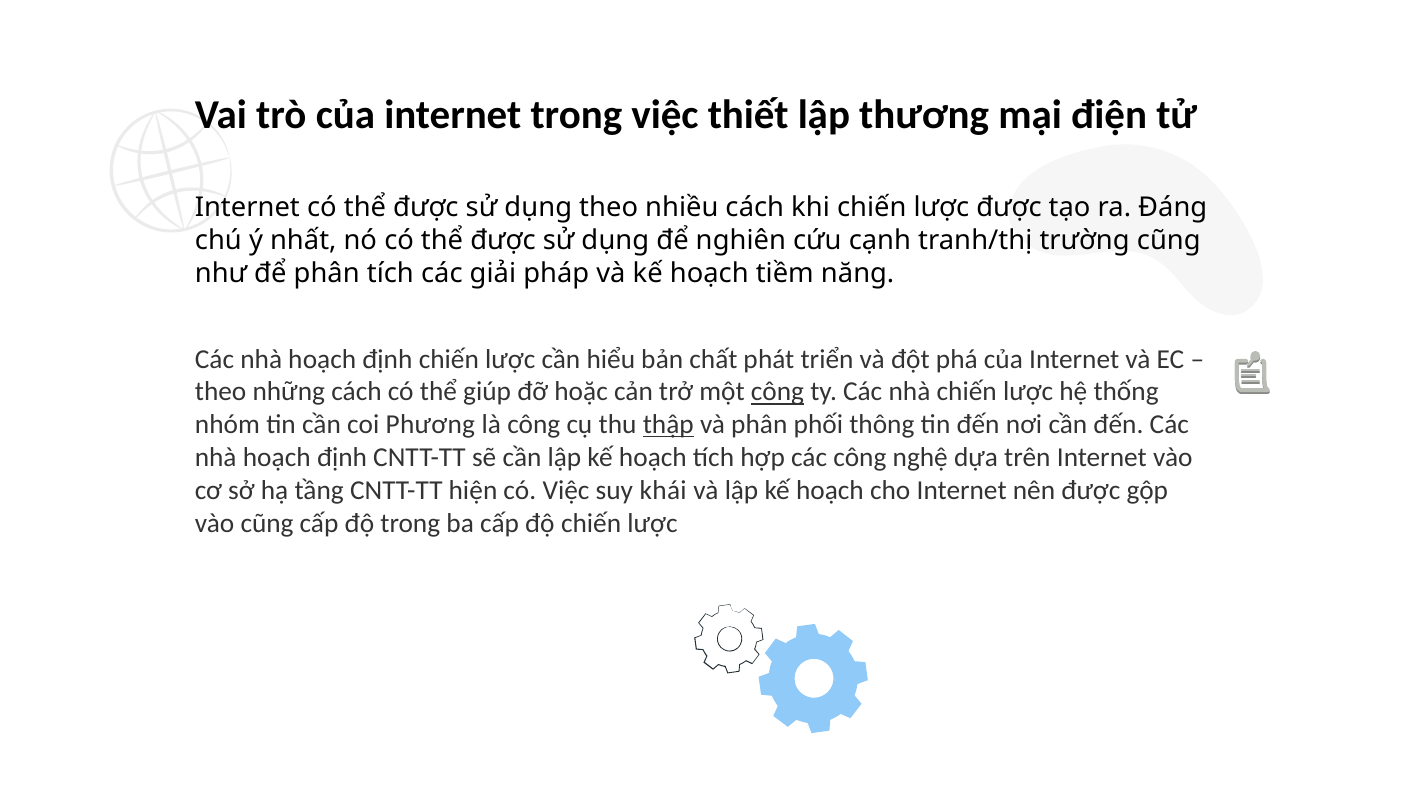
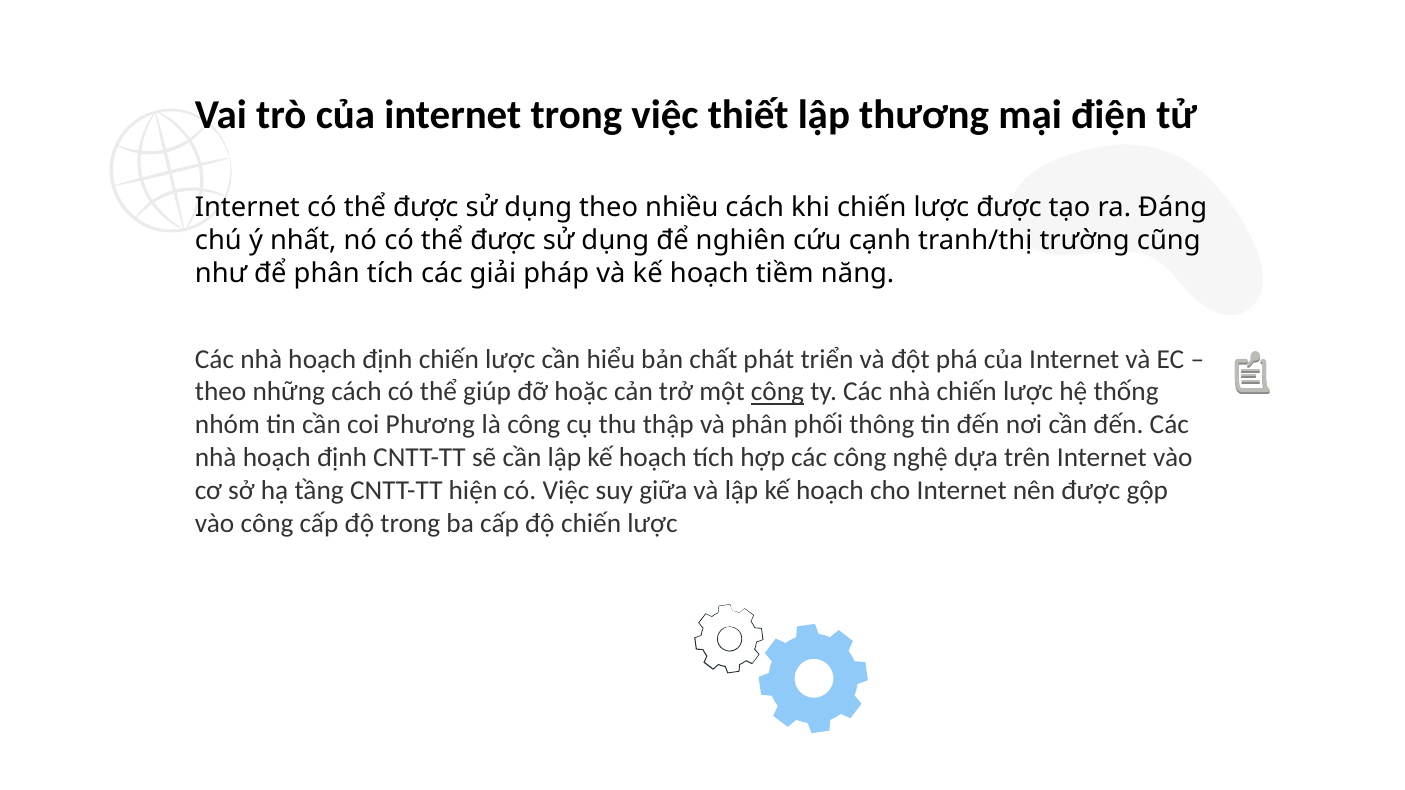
thập underline: present -> none (668, 425)
khái: khái -> giữa (663, 491)
vào cũng: cũng -> công (267, 523)
